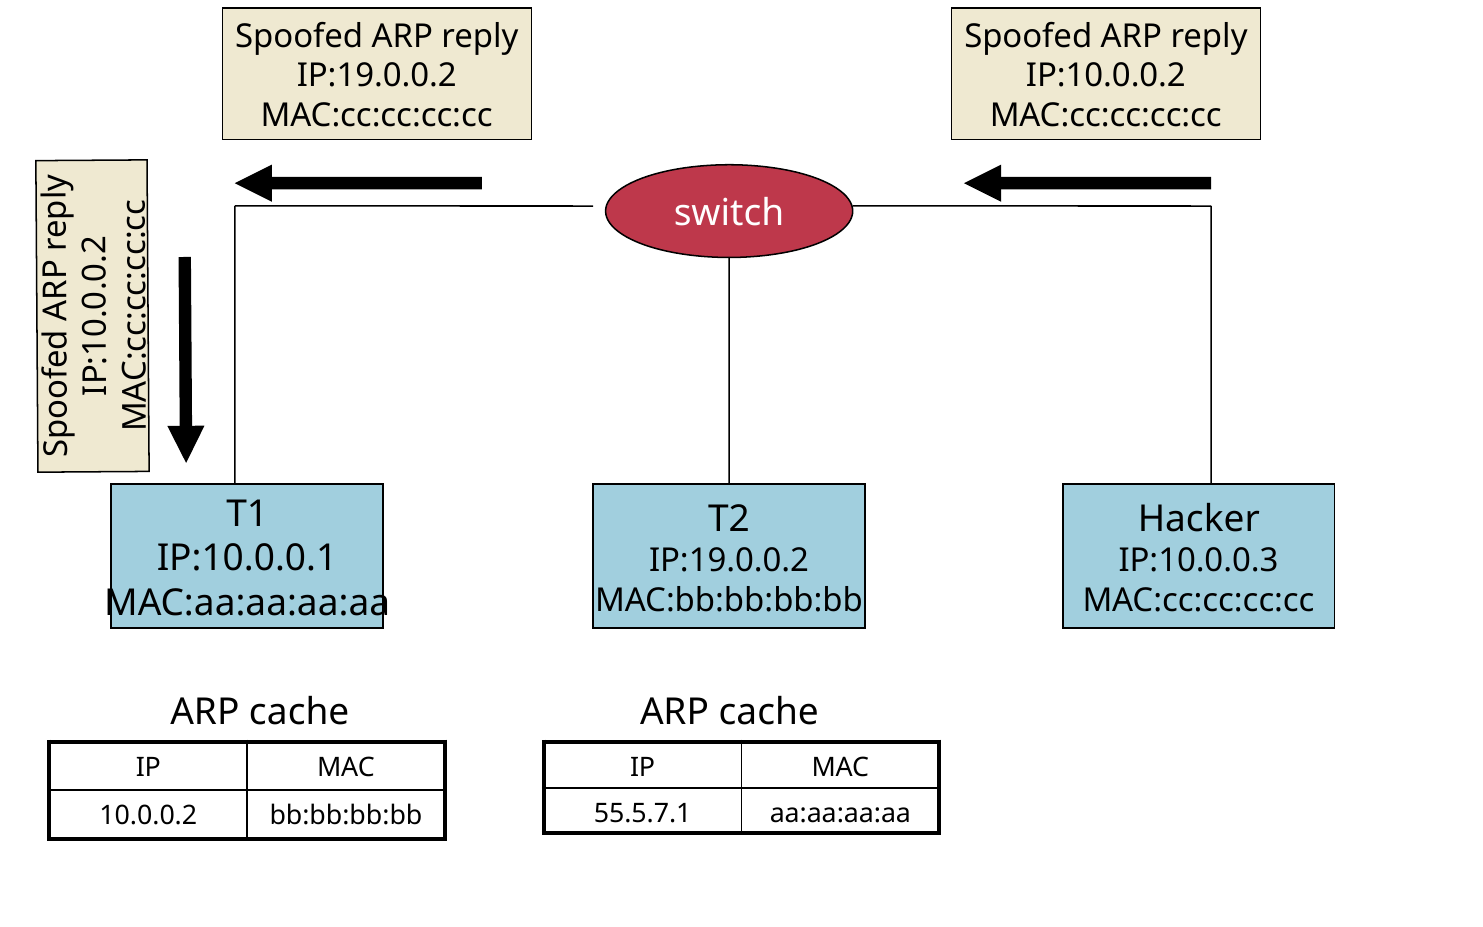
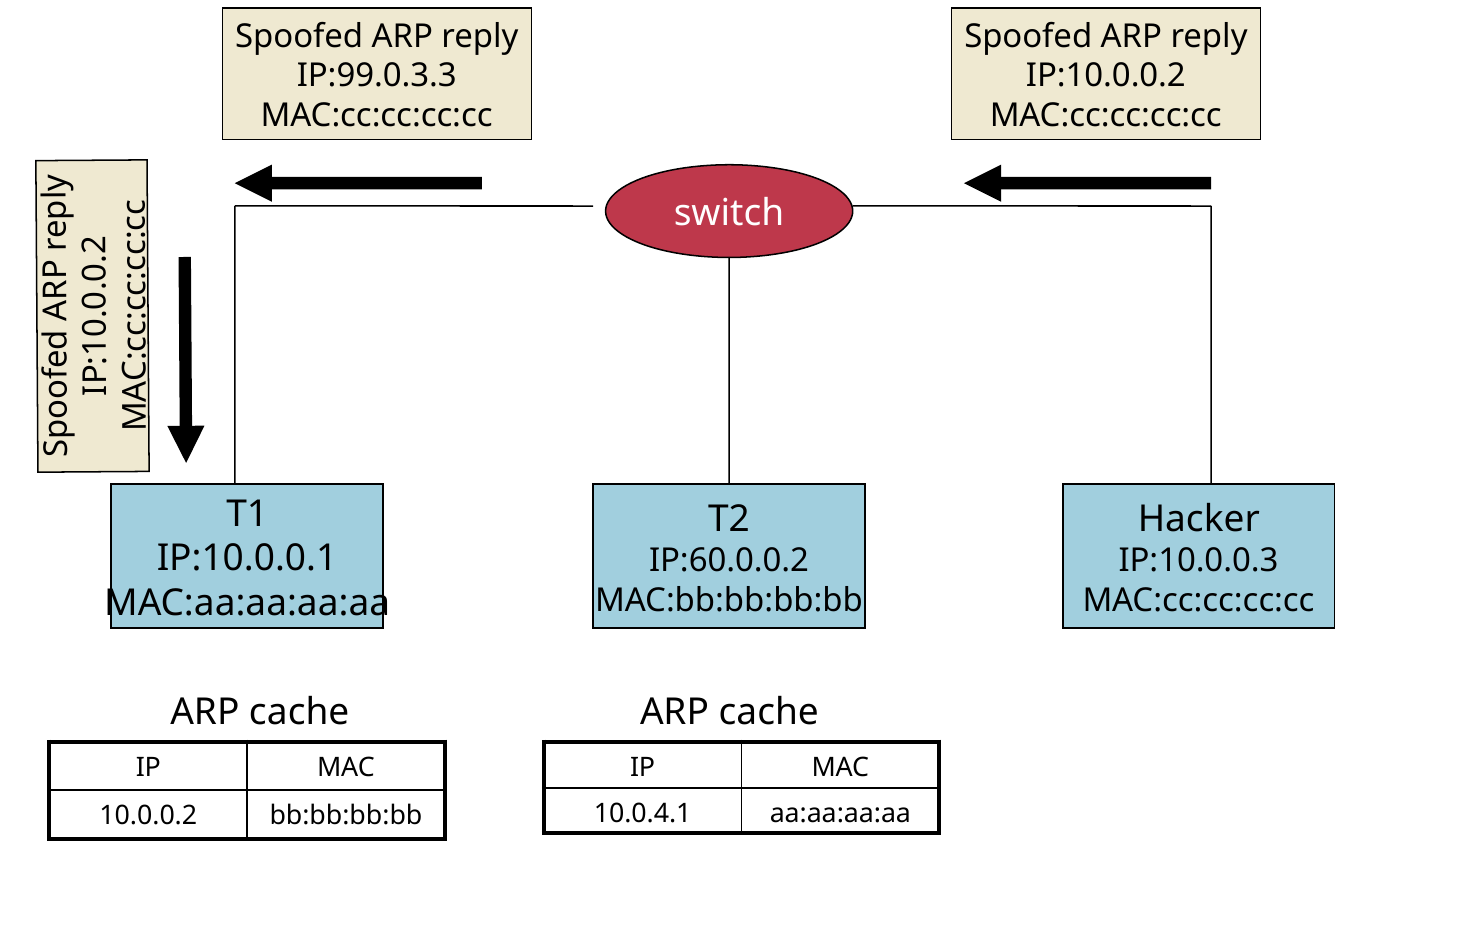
IP:19.0.0.2: IP:19.0.0.2 -> IP:99.0.3.3 (377, 76)
IP:19.0.0.2: IP:19.0.0.2 -> IP:60.0.0.2 (729, 561)
55.5.7.1: 55.5.7.1 -> 10.0.4.1 (643, 814)
